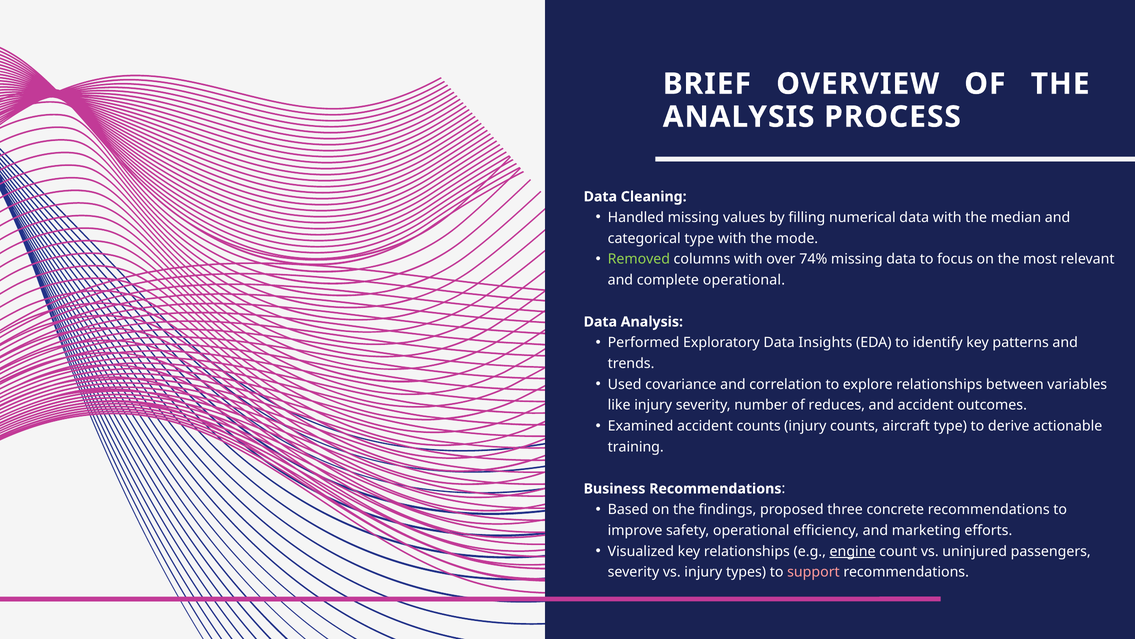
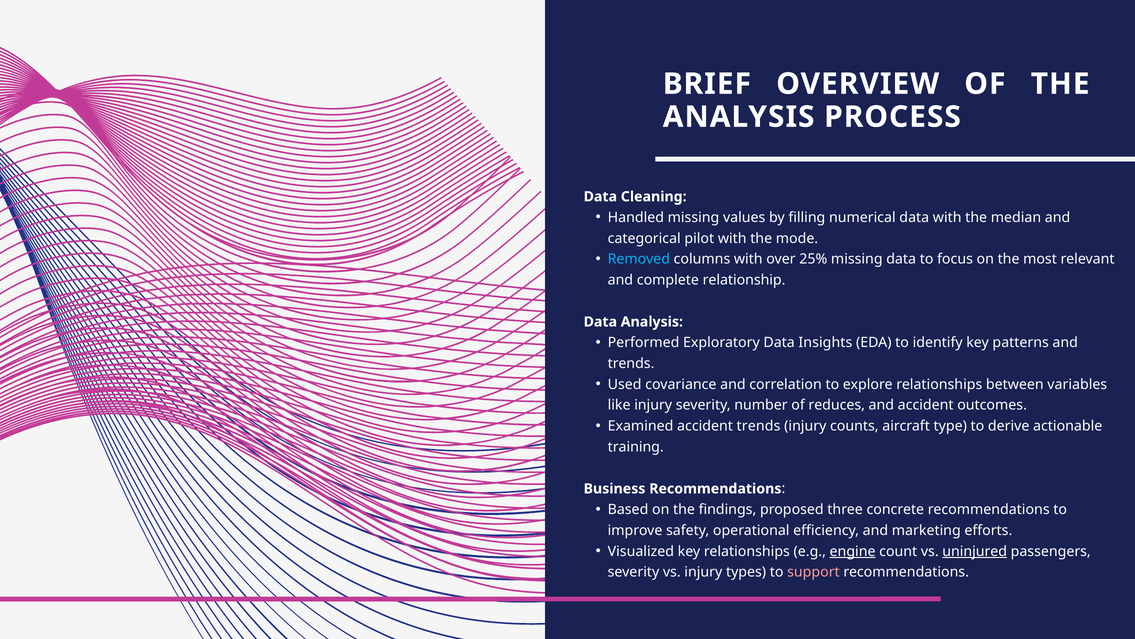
categorical type: type -> pilot (699, 238)
Removed colour: light green -> light blue (639, 259)
74%: 74% -> 25% (813, 259)
complete operational: operational -> relationship (744, 280)
accident counts: counts -> trends (759, 426)
uninjured underline: none -> present (975, 551)
